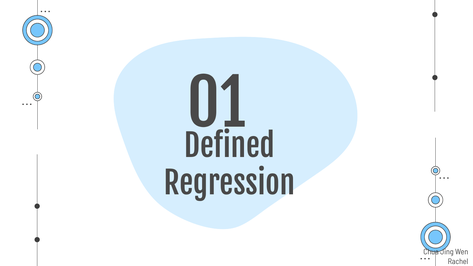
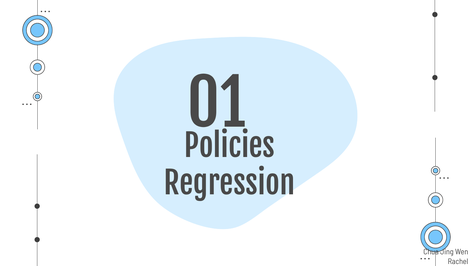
Defined: Defined -> Policies (229, 147)
